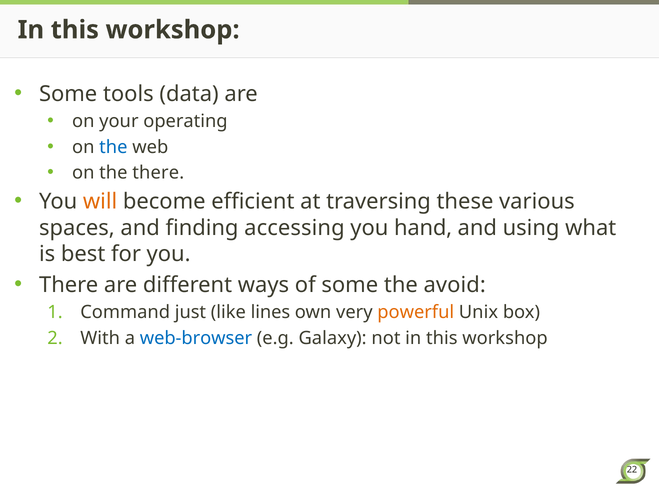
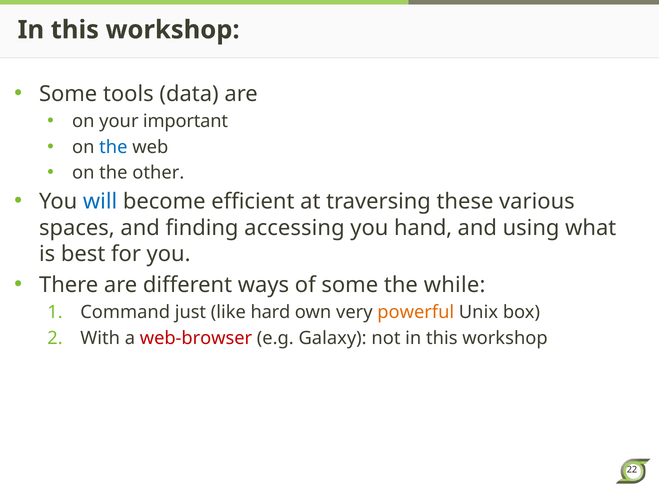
operating: operating -> important (186, 121)
the there: there -> other (158, 173)
will colour: orange -> blue (100, 202)
avoid: avoid -> while (455, 285)
lines: lines -> hard (270, 313)
web-browser colour: blue -> red (196, 338)
